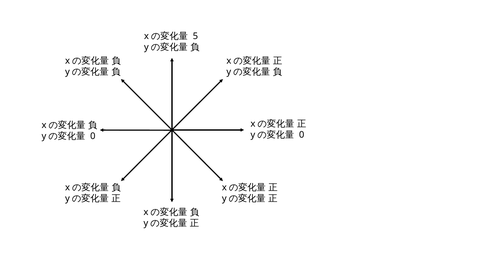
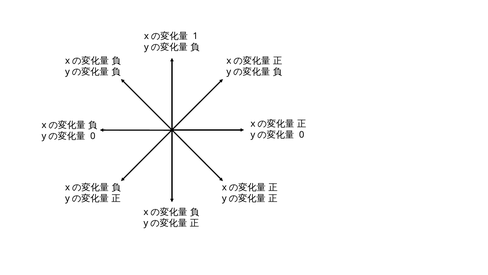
5: 5 -> 1 (195, 36)
